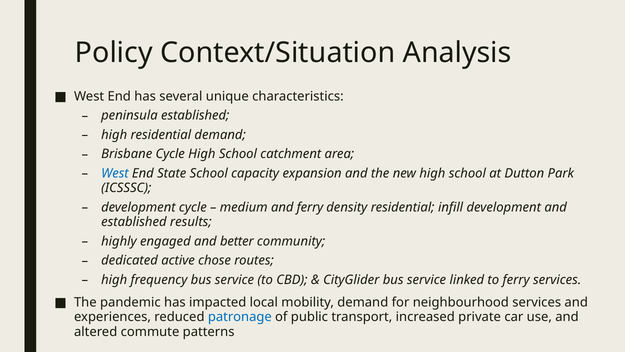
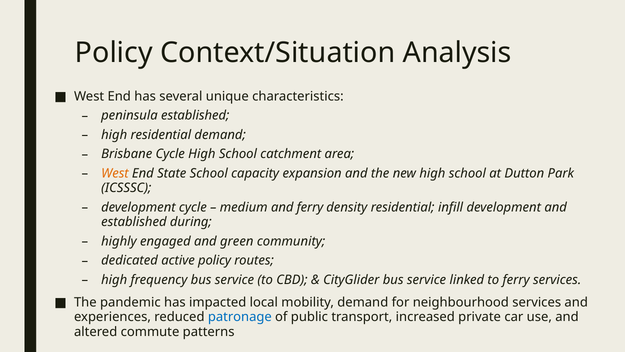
West colour: blue -> orange (115, 173)
results: results -> during (191, 222)
better: better -> green (237, 241)
active chose: chose -> policy (215, 260)
